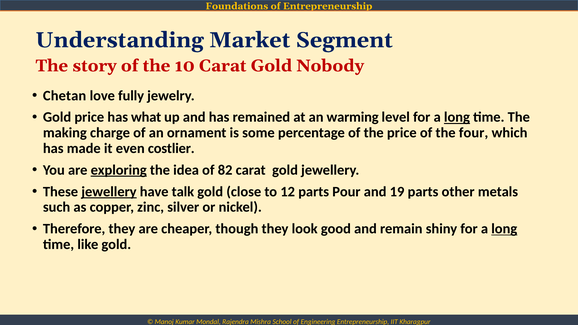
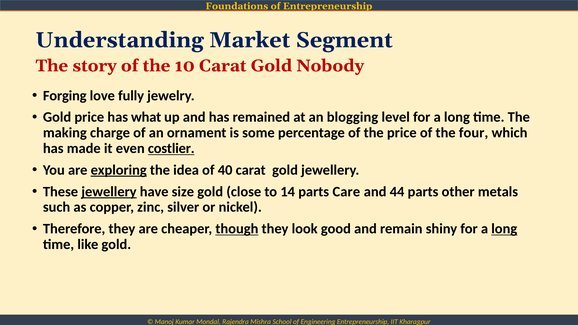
Chetan: Chetan -> Forging (65, 96)
warming: warming -> blogging (352, 117)
long underline: present -> none (457, 117)
costlier underline: none -> present (171, 148)
82: 82 -> 40 (225, 170)
talk: talk -> size (183, 192)
12: 12 -> 14 (288, 192)
Pour: Pour -> Care (346, 192)
19: 19 -> 44 (397, 192)
though underline: none -> present (237, 229)
